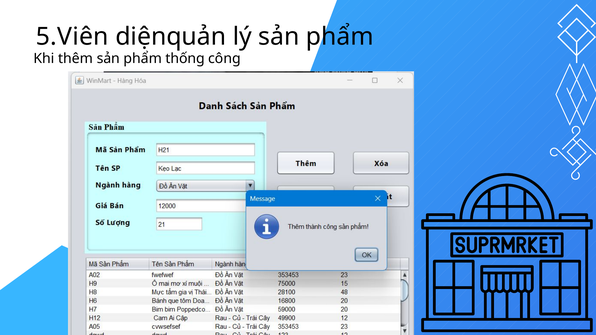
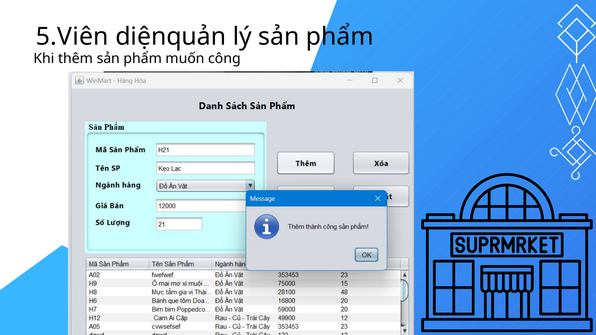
thống: thống -> muốn (185, 58)
